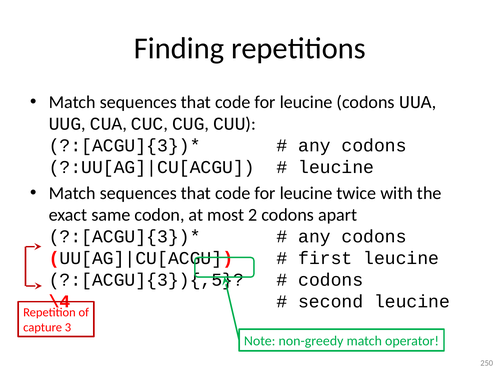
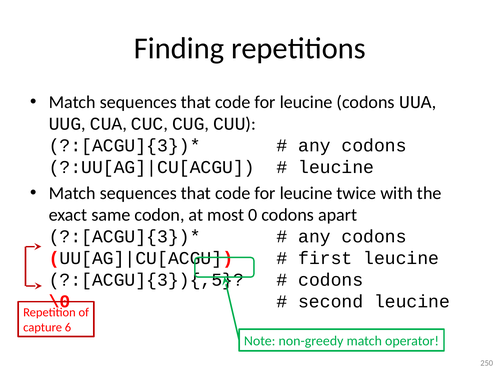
2: 2 -> 0 (253, 215)
\4: \4 -> \0 (60, 301)
3: 3 -> 6 (68, 328)
